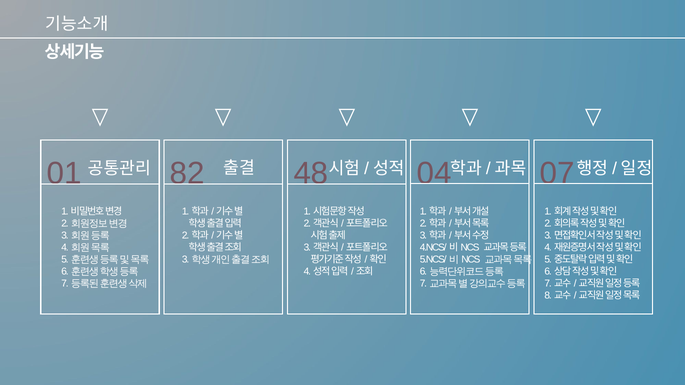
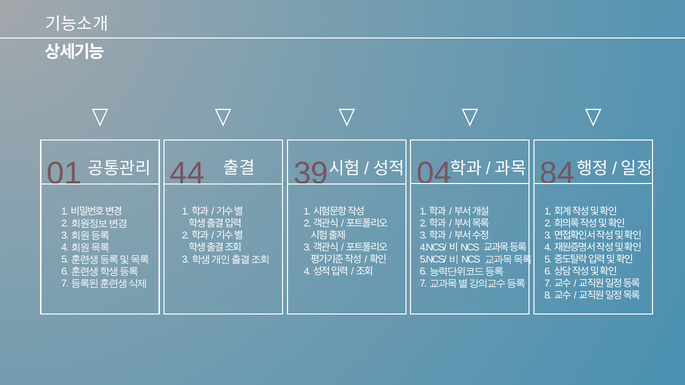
07: 07 -> 84 (557, 174)
48: 48 -> 39 (311, 174)
82: 82 -> 44 (187, 174)
